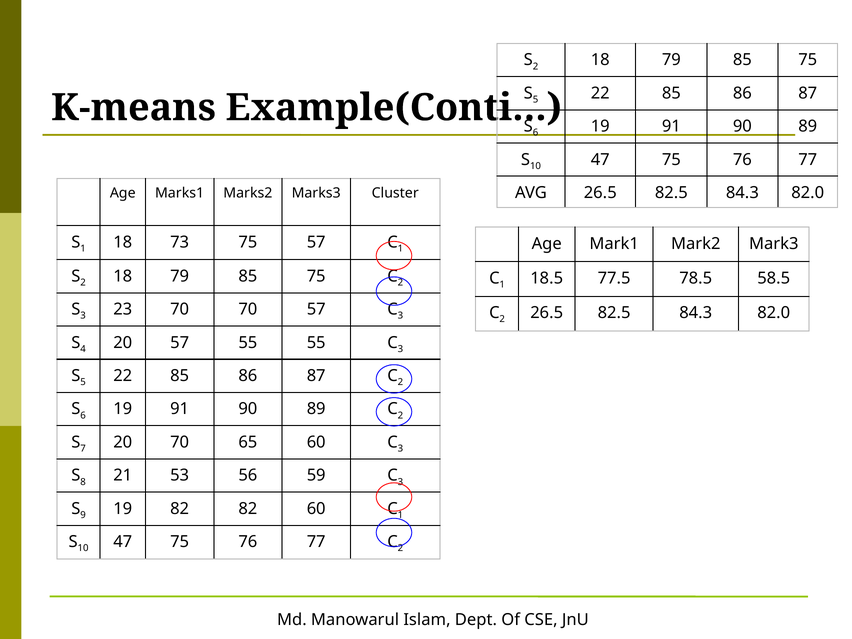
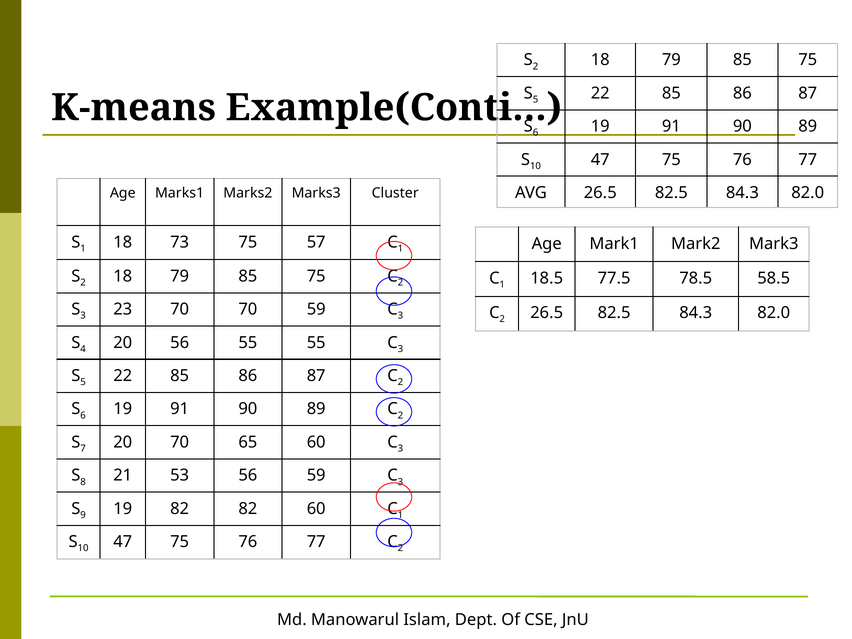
70 57: 57 -> 59 (316, 309)
20 57: 57 -> 56 (180, 343)
